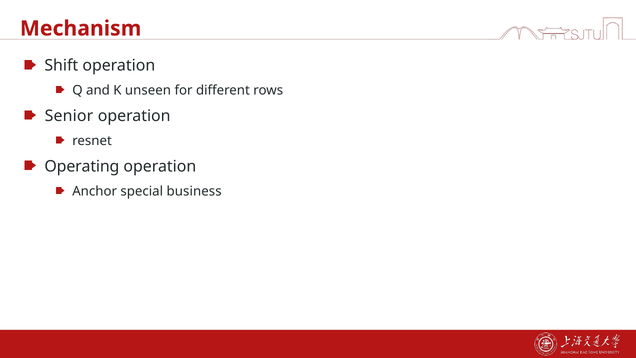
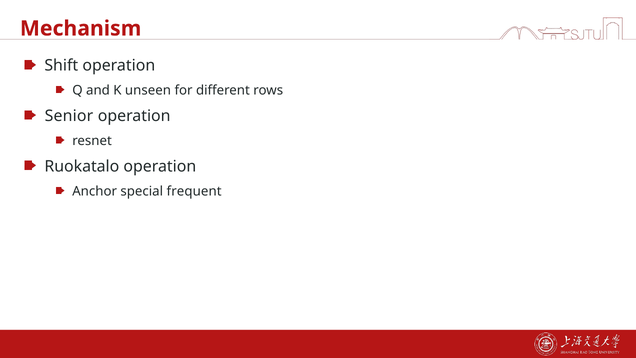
Operating: Operating -> Ruokatalo (82, 166)
business: business -> frequent (194, 191)
